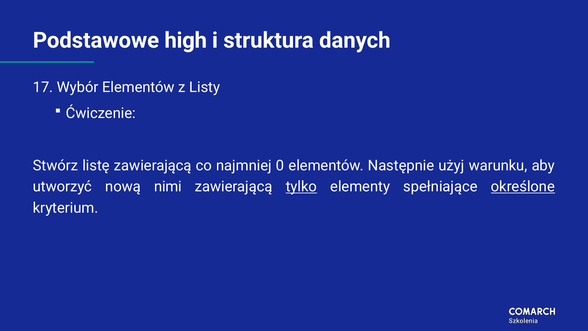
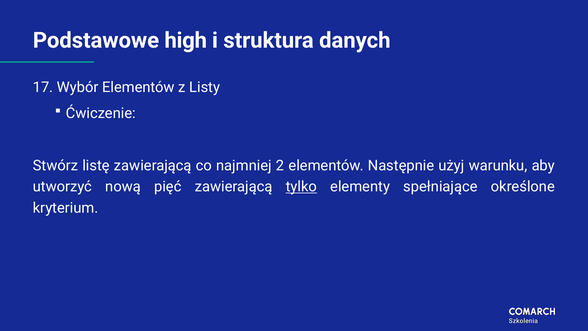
0: 0 -> 2 (280, 165)
nimi: nimi -> pięć (168, 187)
określone underline: present -> none (523, 187)
